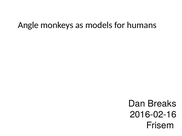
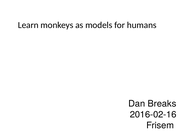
Angle: Angle -> Learn (28, 25)
